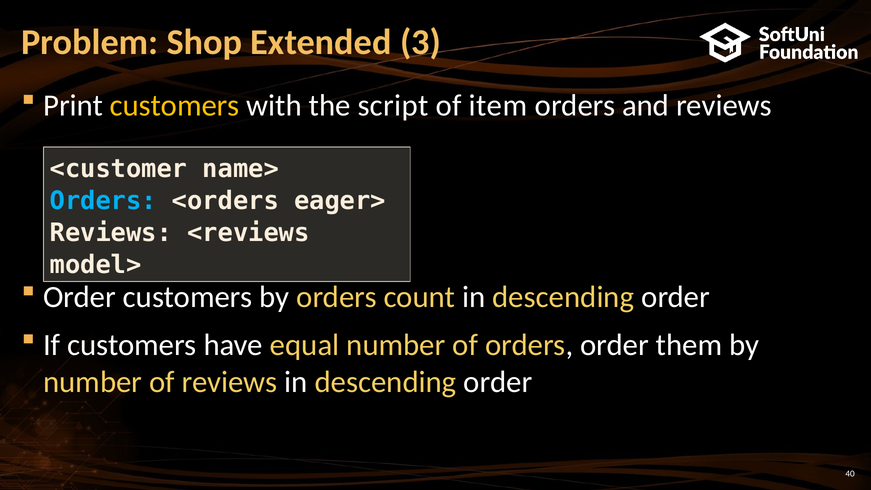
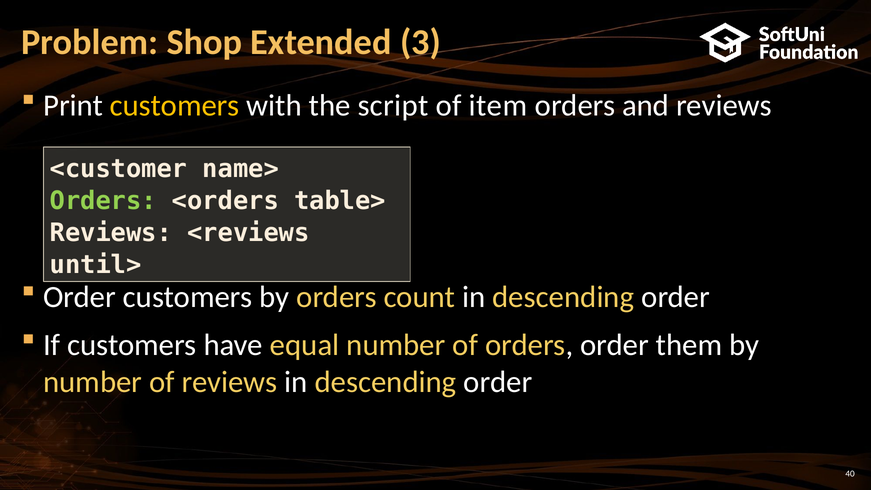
Orders colour: light blue -> light green (103, 201)
eager>: eager> -> table> (340, 201)
model>: model> -> until> (96, 265)
